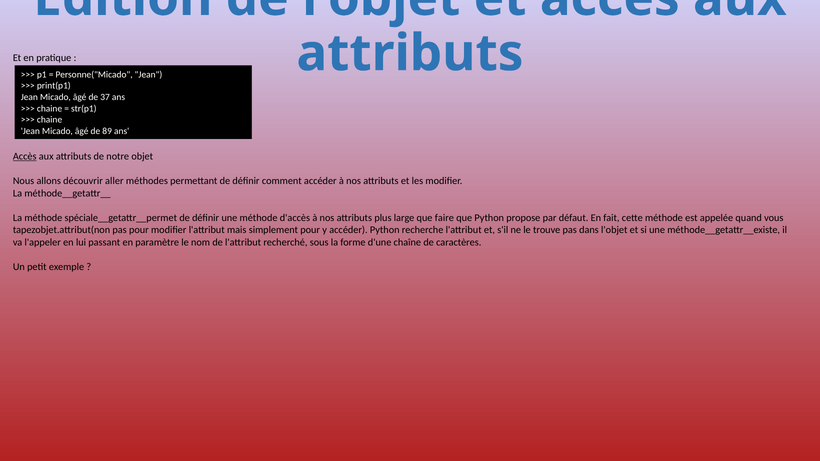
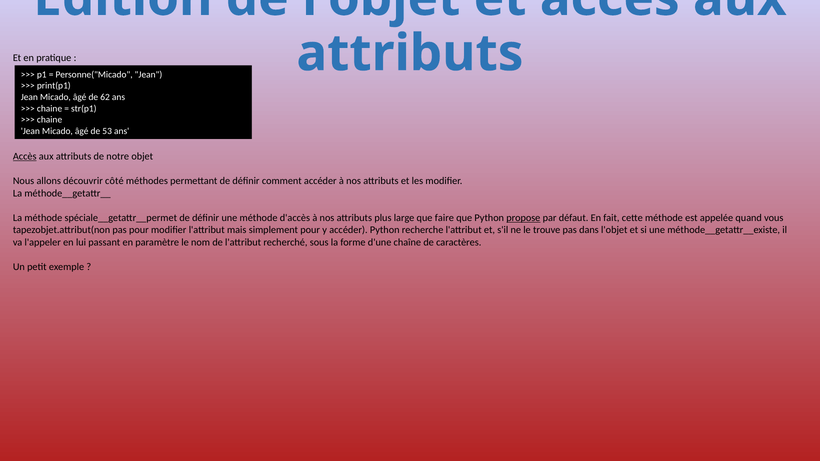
37: 37 -> 62 (105, 97)
89: 89 -> 53 (107, 131)
aller: aller -> côté (114, 181)
propose underline: none -> present (523, 218)
